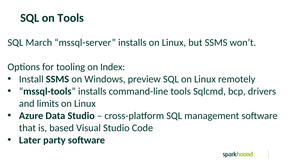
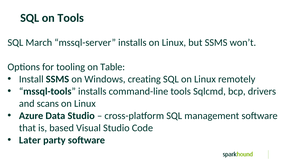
Index: Index -> Table (113, 67)
preview: preview -> creating (144, 79)
limits: limits -> scans (48, 103)
